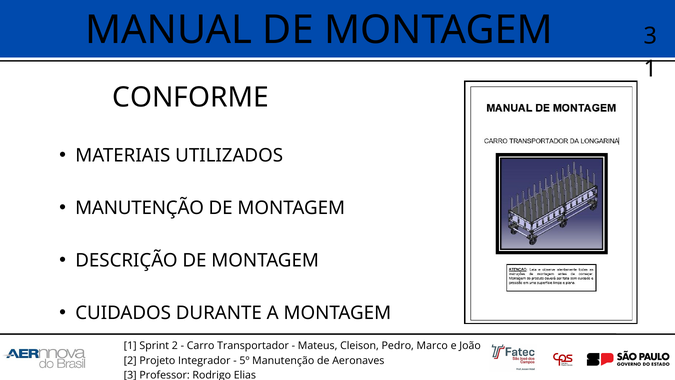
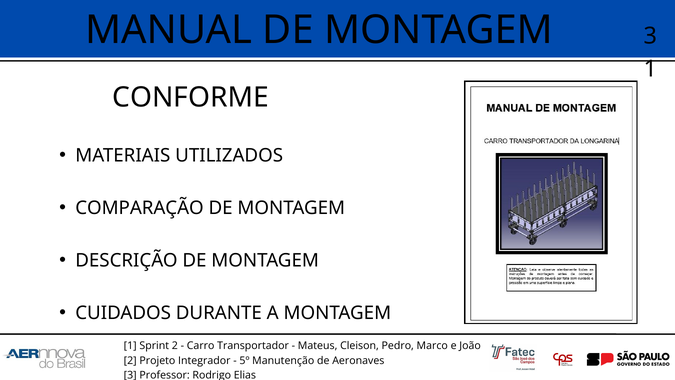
MANUTENÇÃO: MANUTENÇÃO -> COMPARAÇÃO (139, 208)
